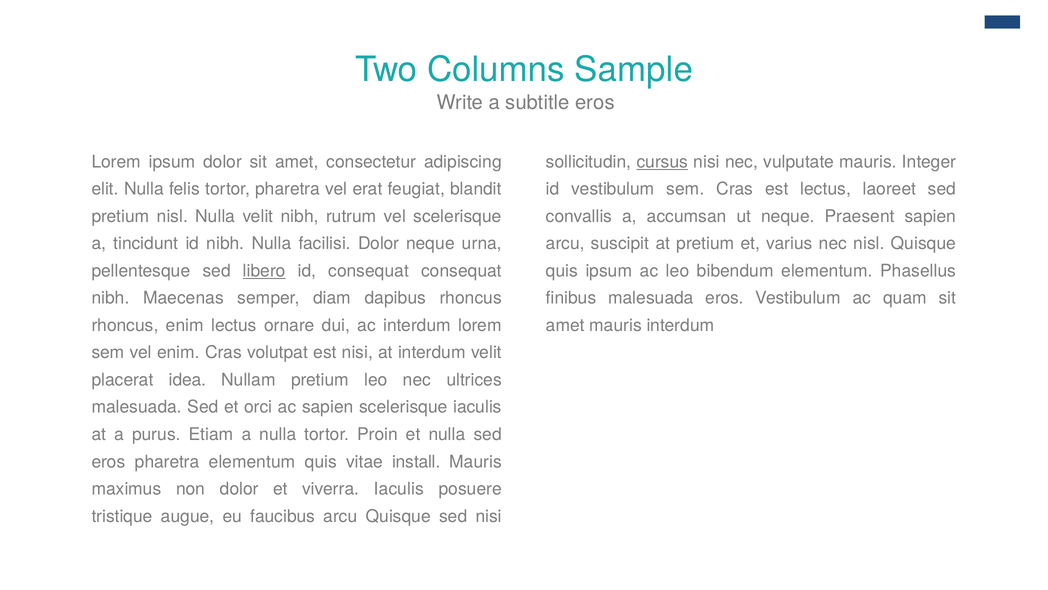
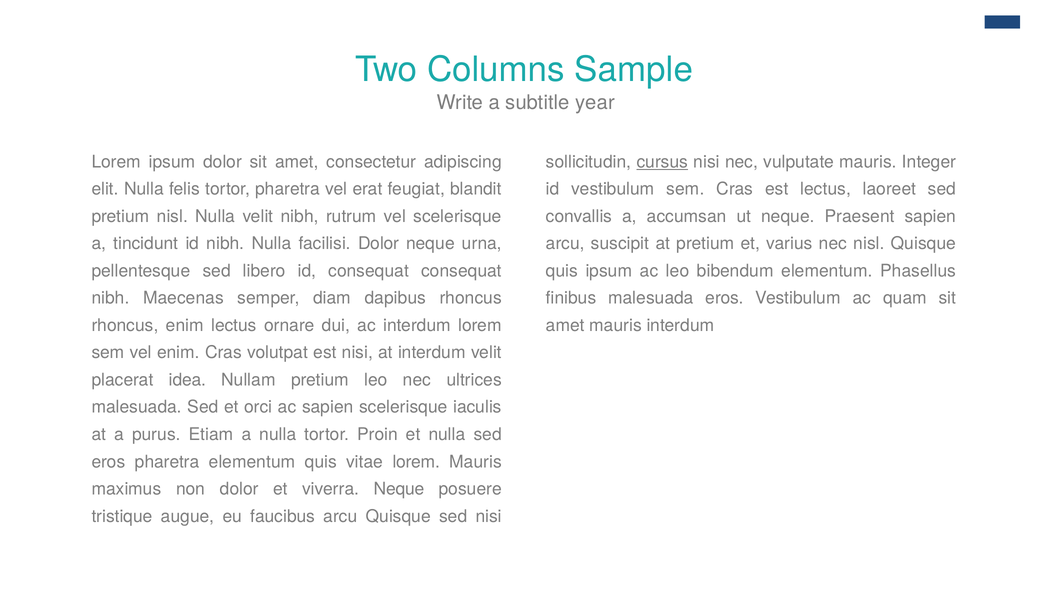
subtitle eros: eros -> year (595, 103)
libero underline: present -> none (264, 271)
vitae install: install -> lorem (416, 461)
viverra Iaculis: Iaculis -> Neque (399, 489)
